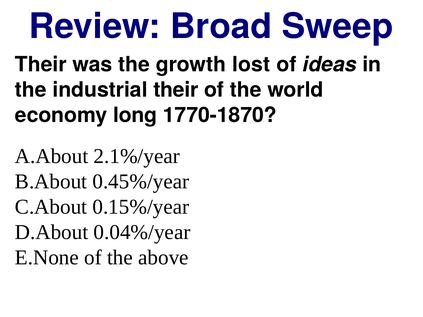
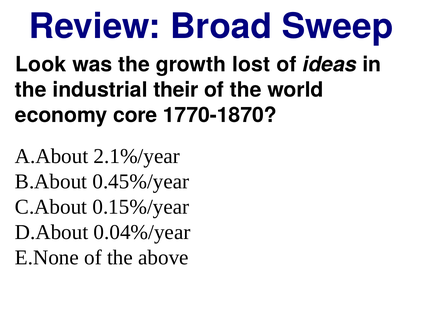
Their: Their -> Look (41, 65)
long: long -> core (135, 115)
